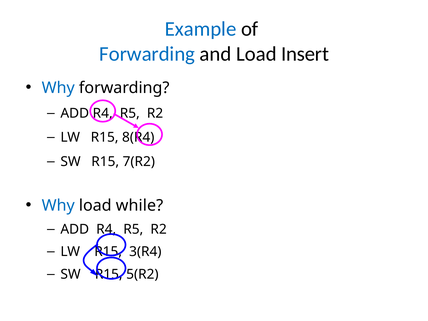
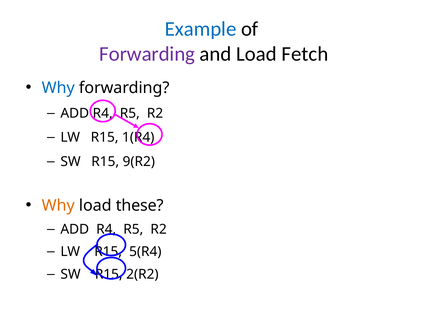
Forwarding colour: blue -> purple (147, 54)
Insert: Insert -> Fetch (305, 54)
8(R4: 8(R4 -> 1(R4 (138, 137)
7(R2: 7(R2 -> 9(R2 (139, 162)
Why colour: blue -> orange (58, 205)
while: while -> these (140, 205)
3(R4: 3(R4 -> 5(R4 (145, 252)
5(R2: 5(R2 -> 2(R2 (142, 274)
